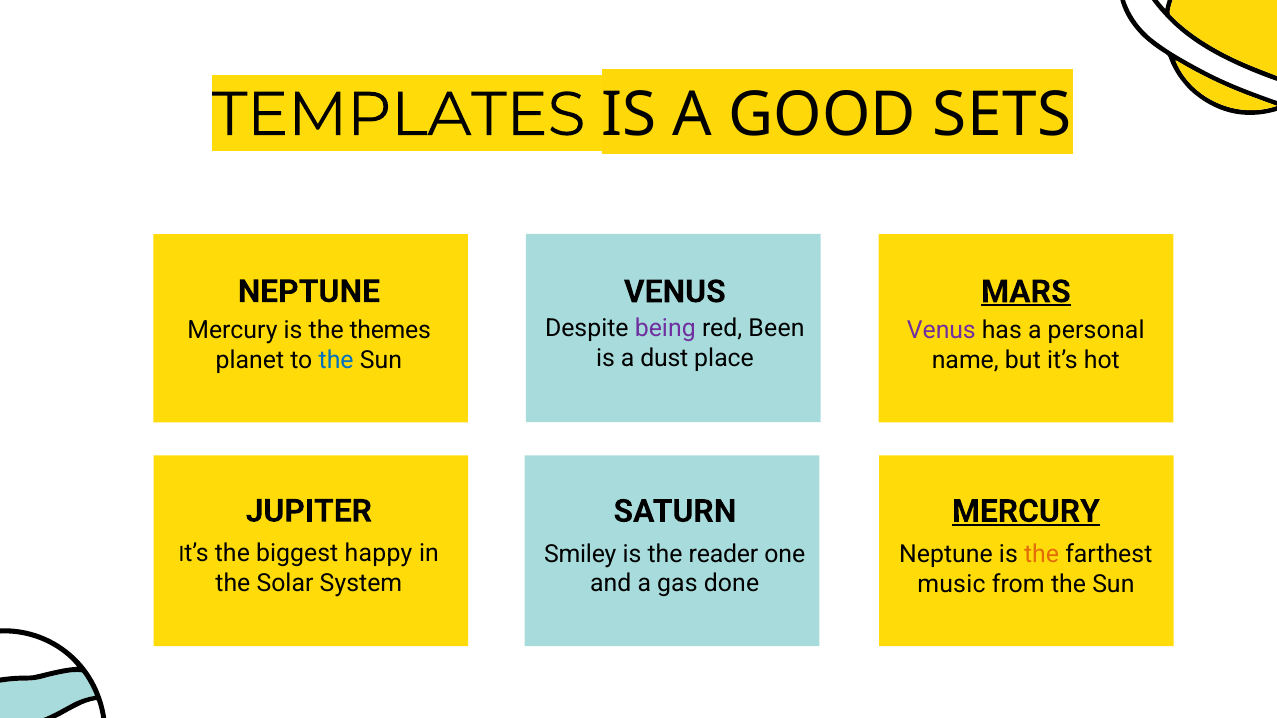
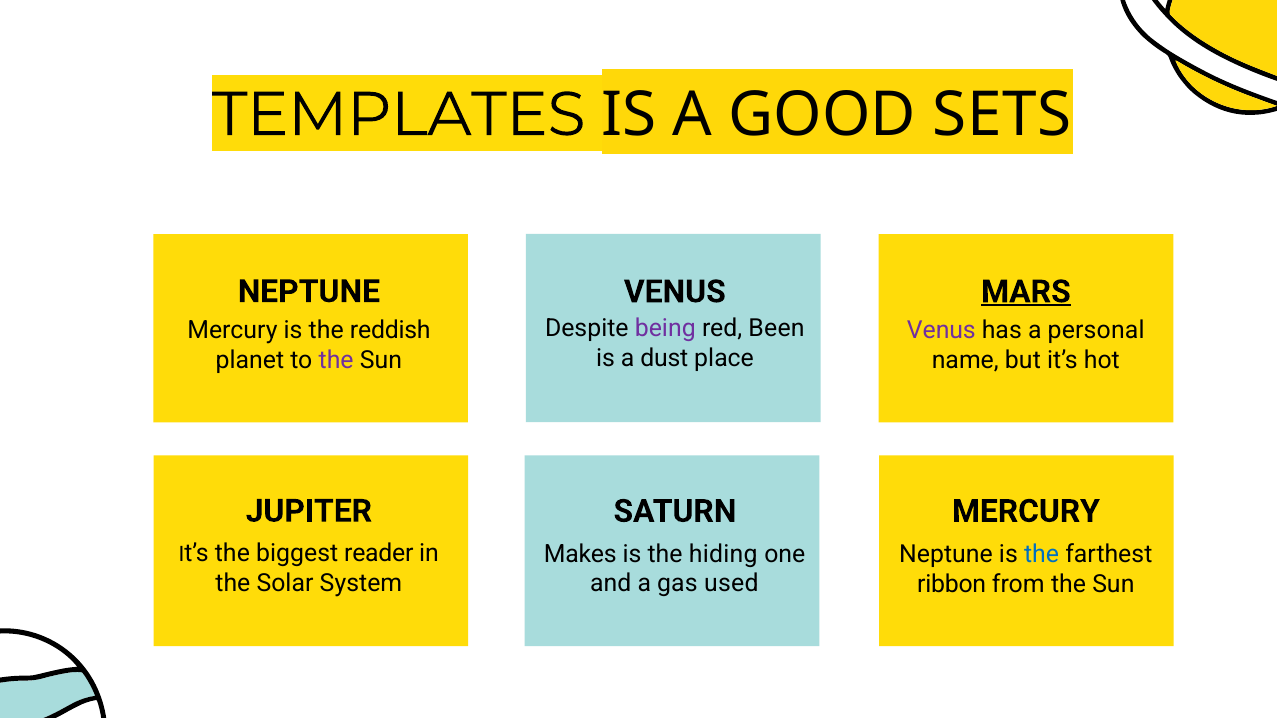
themes: themes -> reddish (390, 330)
the colour: blue -> purple (336, 360)
MERCURY underline: present -> none (1026, 512)
happy: happy -> reader (379, 554)
Smiley: Smiley -> Makes (580, 554)
reader: reader -> hiding (723, 554)
the colour: orange -> blue (1042, 555)
done: done -> used (731, 584)
music: music -> ribbon (952, 585)
